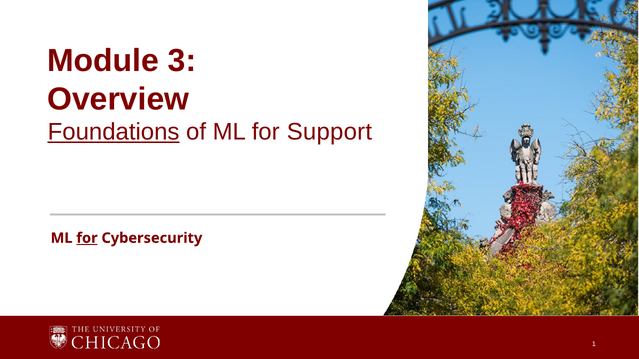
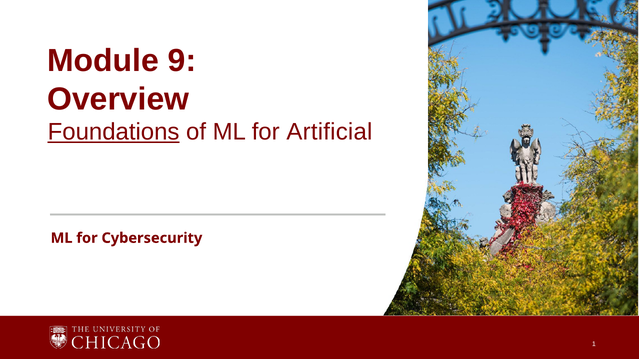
3: 3 -> 9 (182, 61)
Support: Support -> Artificial (329, 132)
for underline: present -> none (87, 238)
